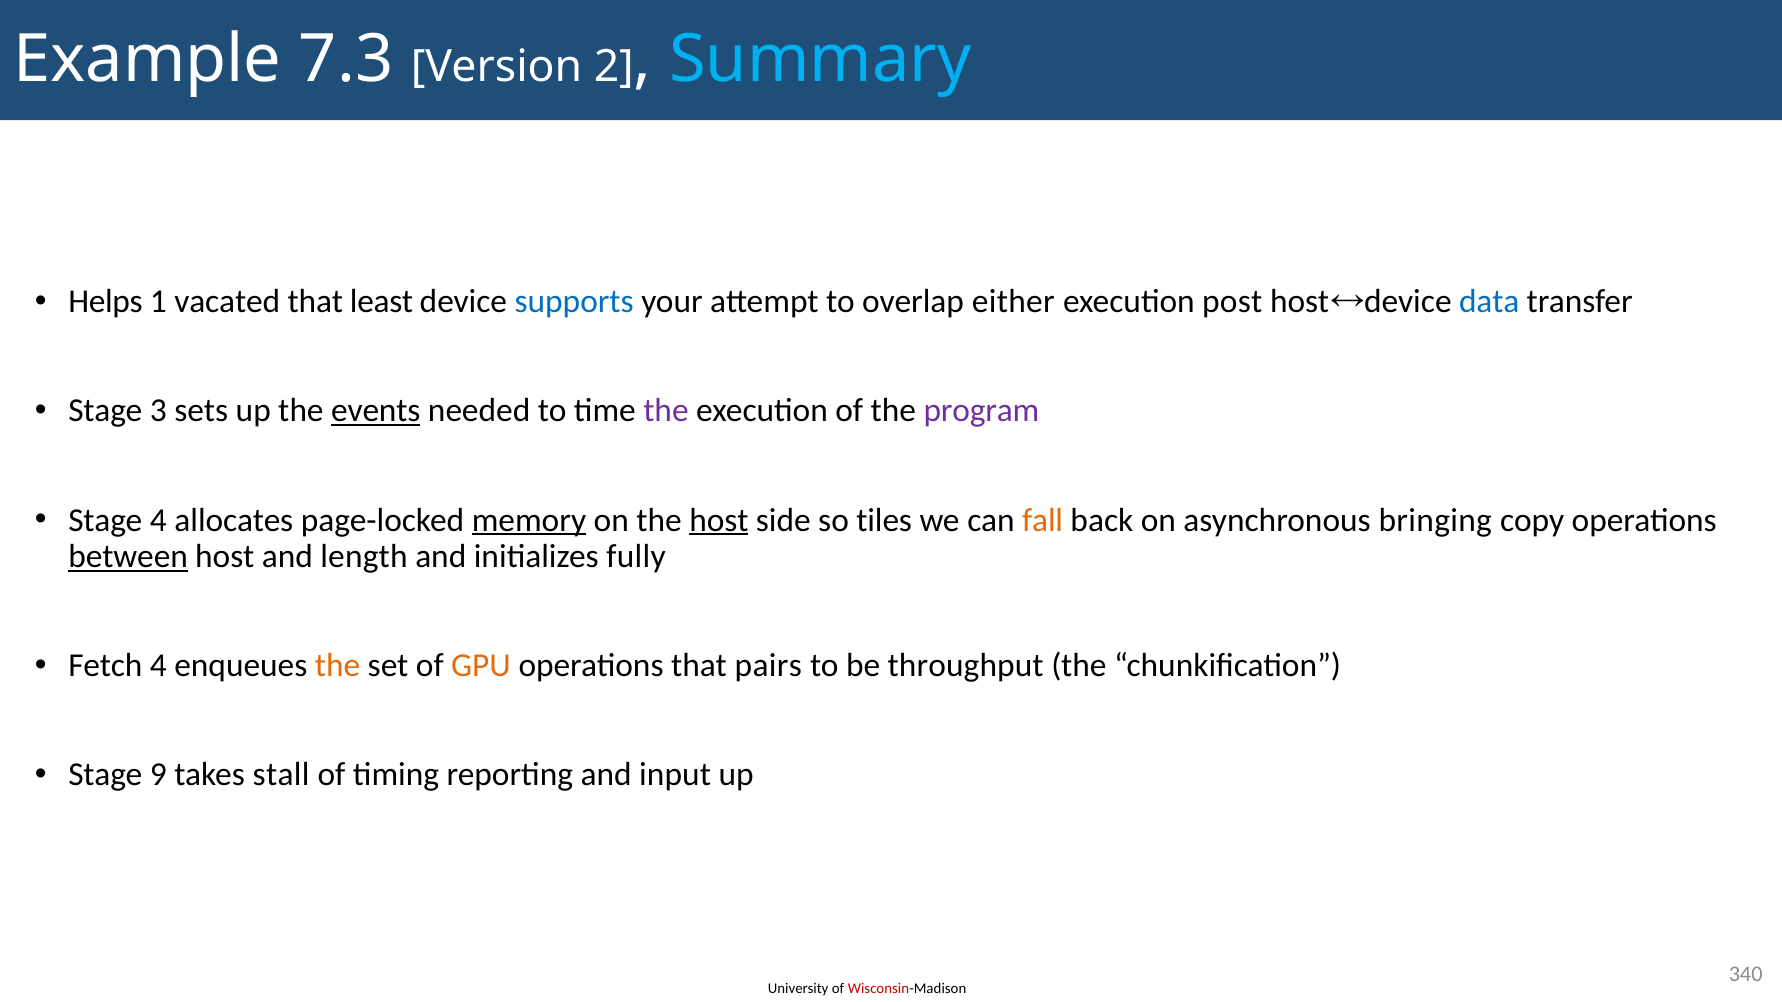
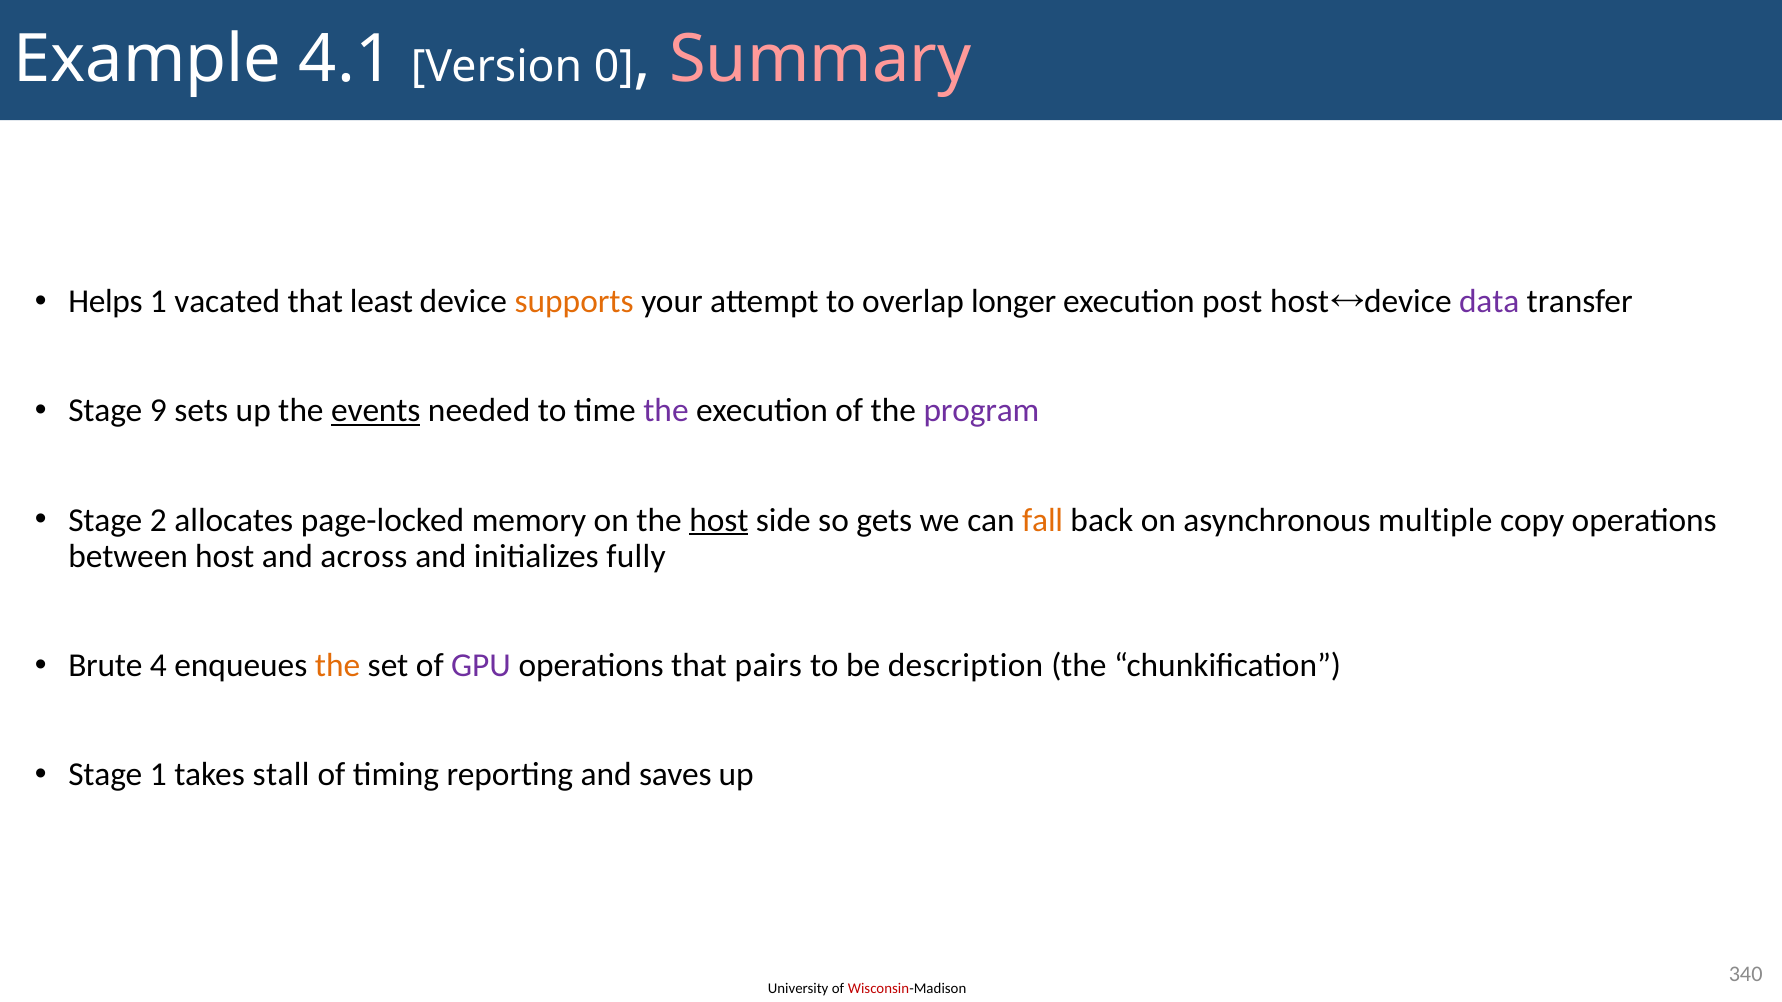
7.3: 7.3 -> 4.1 (346, 60)
2: 2 -> 0 (614, 67)
Summary colour: light blue -> pink (820, 60)
supports colour: blue -> orange (574, 302)
either: either -> longer (1014, 302)
data colour: blue -> purple (1489, 302)
3: 3 -> 9 (158, 411)
Stage 4: 4 -> 2 (158, 520)
memory underline: present -> none (529, 520)
tiles: tiles -> gets (884, 520)
bringing: bringing -> multiple (1435, 520)
between underline: present -> none (128, 556)
length: length -> across (364, 556)
Fetch: Fetch -> Brute (105, 666)
GPU colour: orange -> purple (481, 666)
throughput: throughput -> description (966, 666)
Stage 9: 9 -> 1 (158, 775)
input: input -> saves (675, 775)
